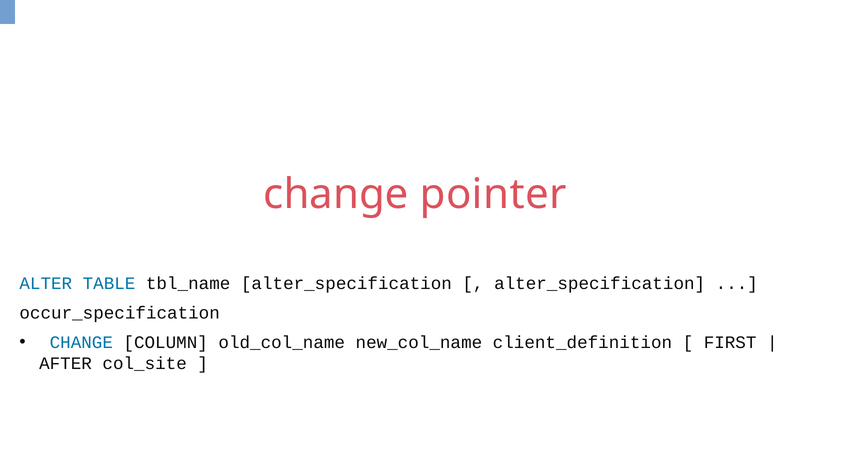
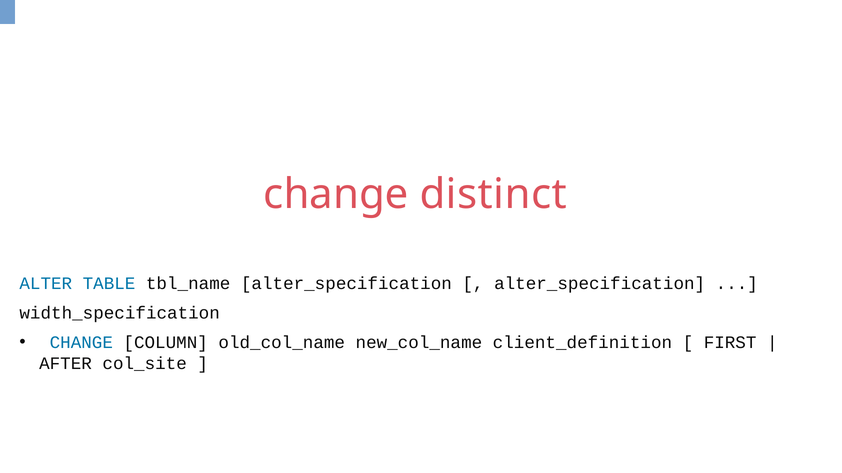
pointer: pointer -> distinct (493, 194)
occur_specification: occur_specification -> width_specification (120, 313)
